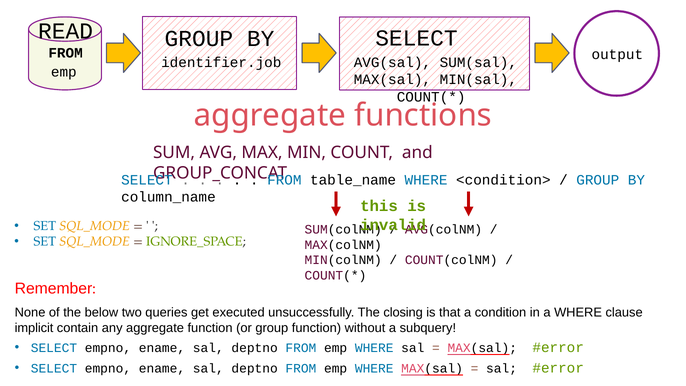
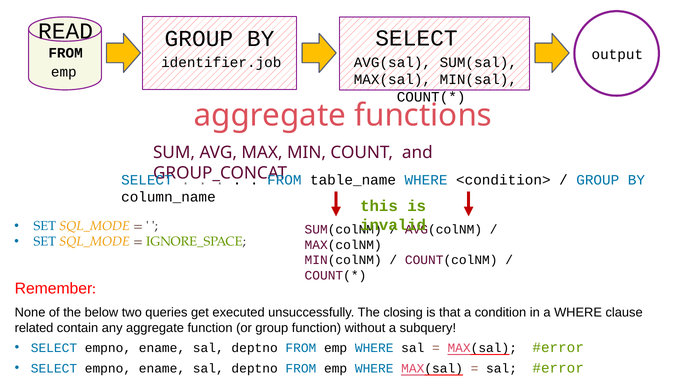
implicit: implicit -> related (34, 328)
